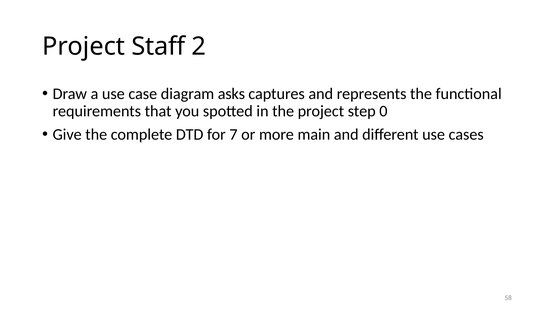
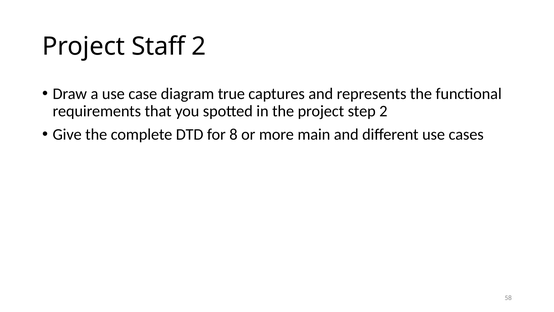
asks: asks -> true (231, 94)
step 0: 0 -> 2 (383, 111)
7: 7 -> 8 (233, 134)
